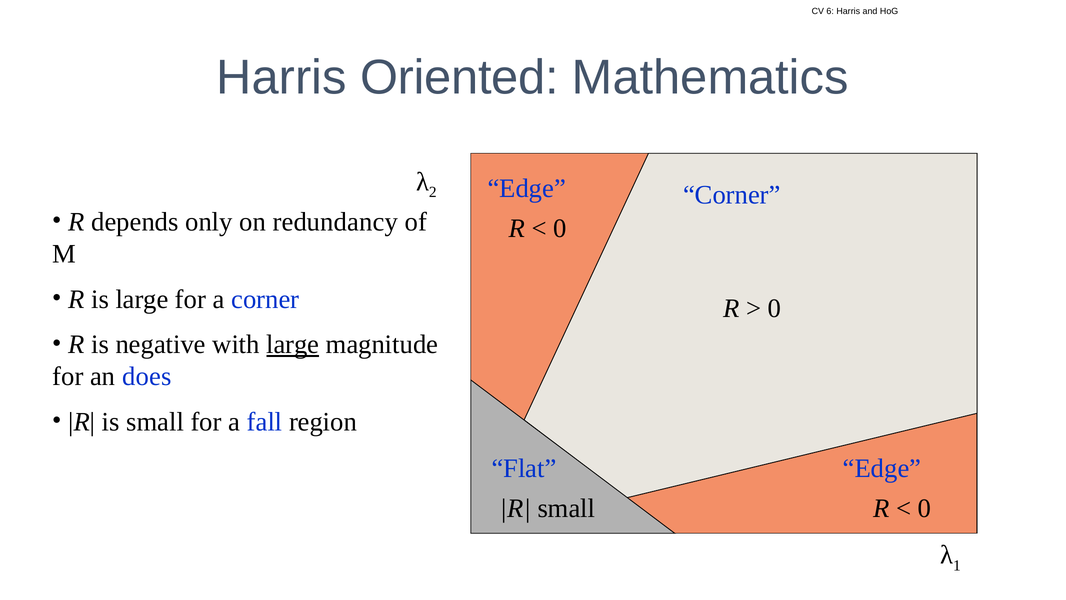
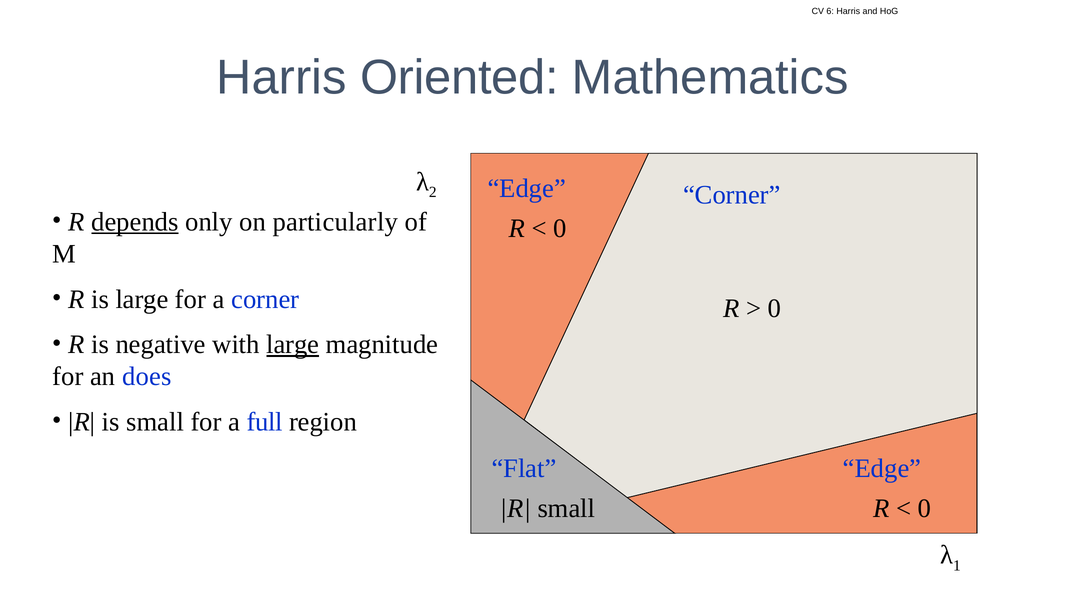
depends underline: none -> present (135, 222)
redundancy: redundancy -> particularly (335, 222)
fall: fall -> full (265, 422)
